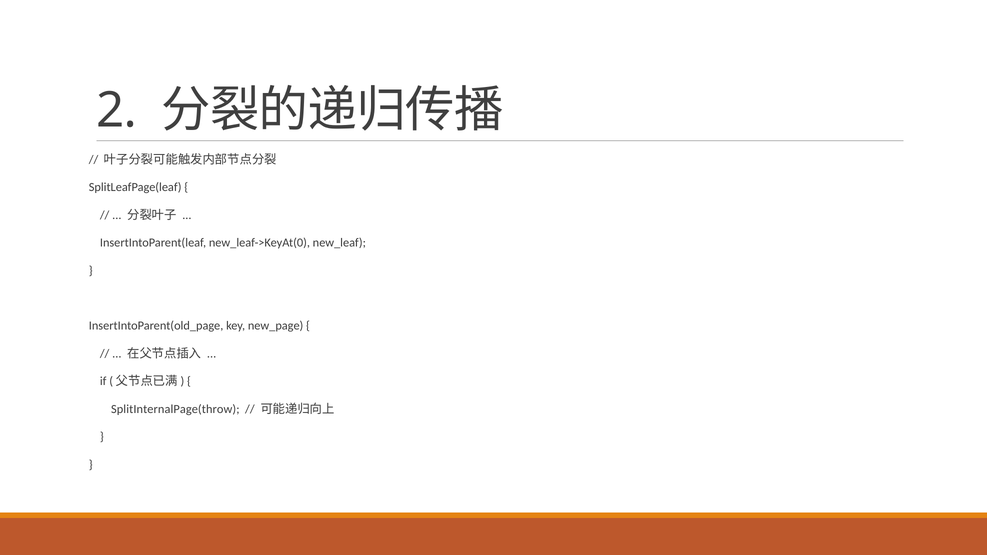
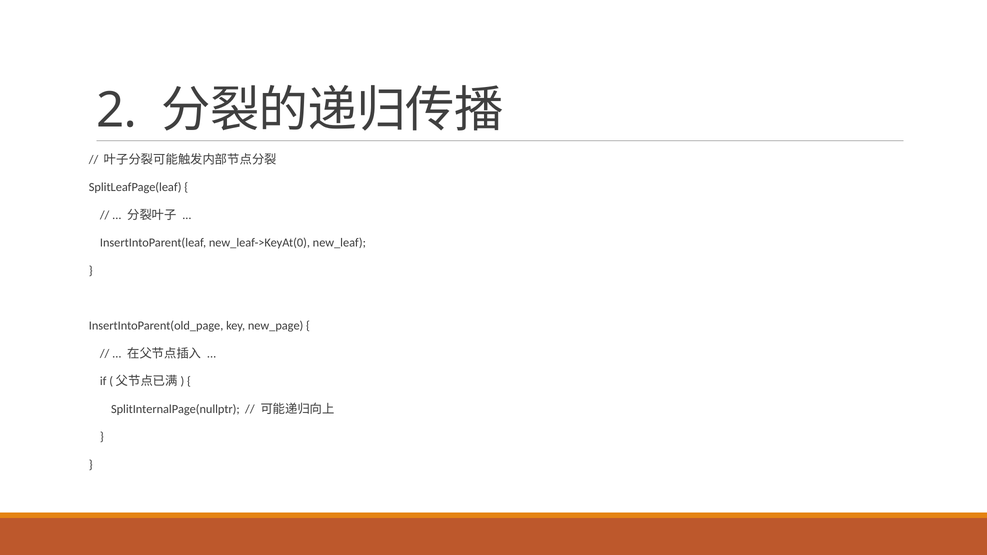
SplitInternalPage(throw: SplitInternalPage(throw -> SplitInternalPage(nullptr (175, 409)
